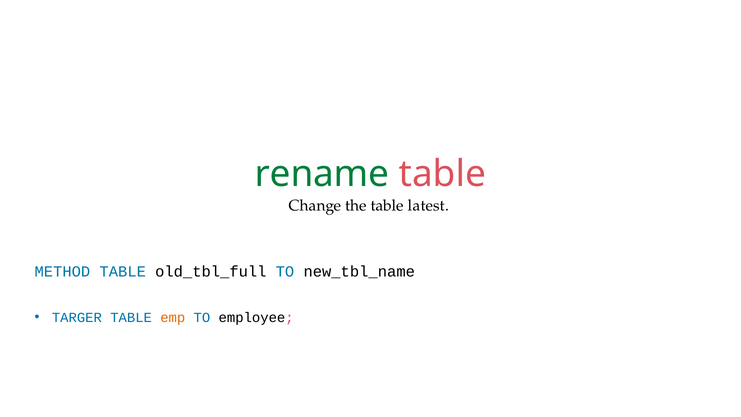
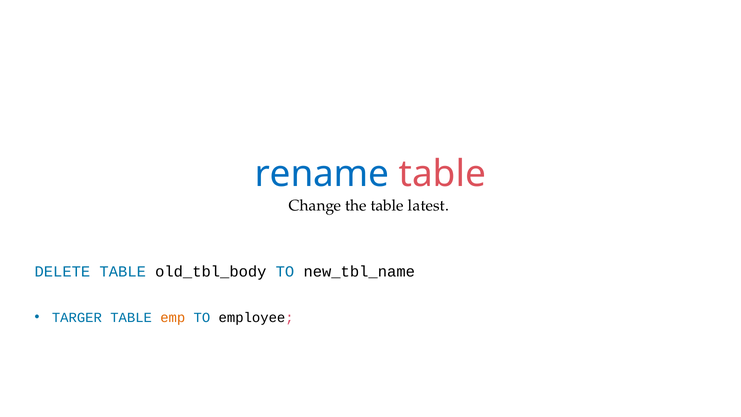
rename colour: green -> blue (322, 174)
METHOD: METHOD -> DELETE (62, 272)
old_tbl_full: old_tbl_full -> old_tbl_body (211, 272)
